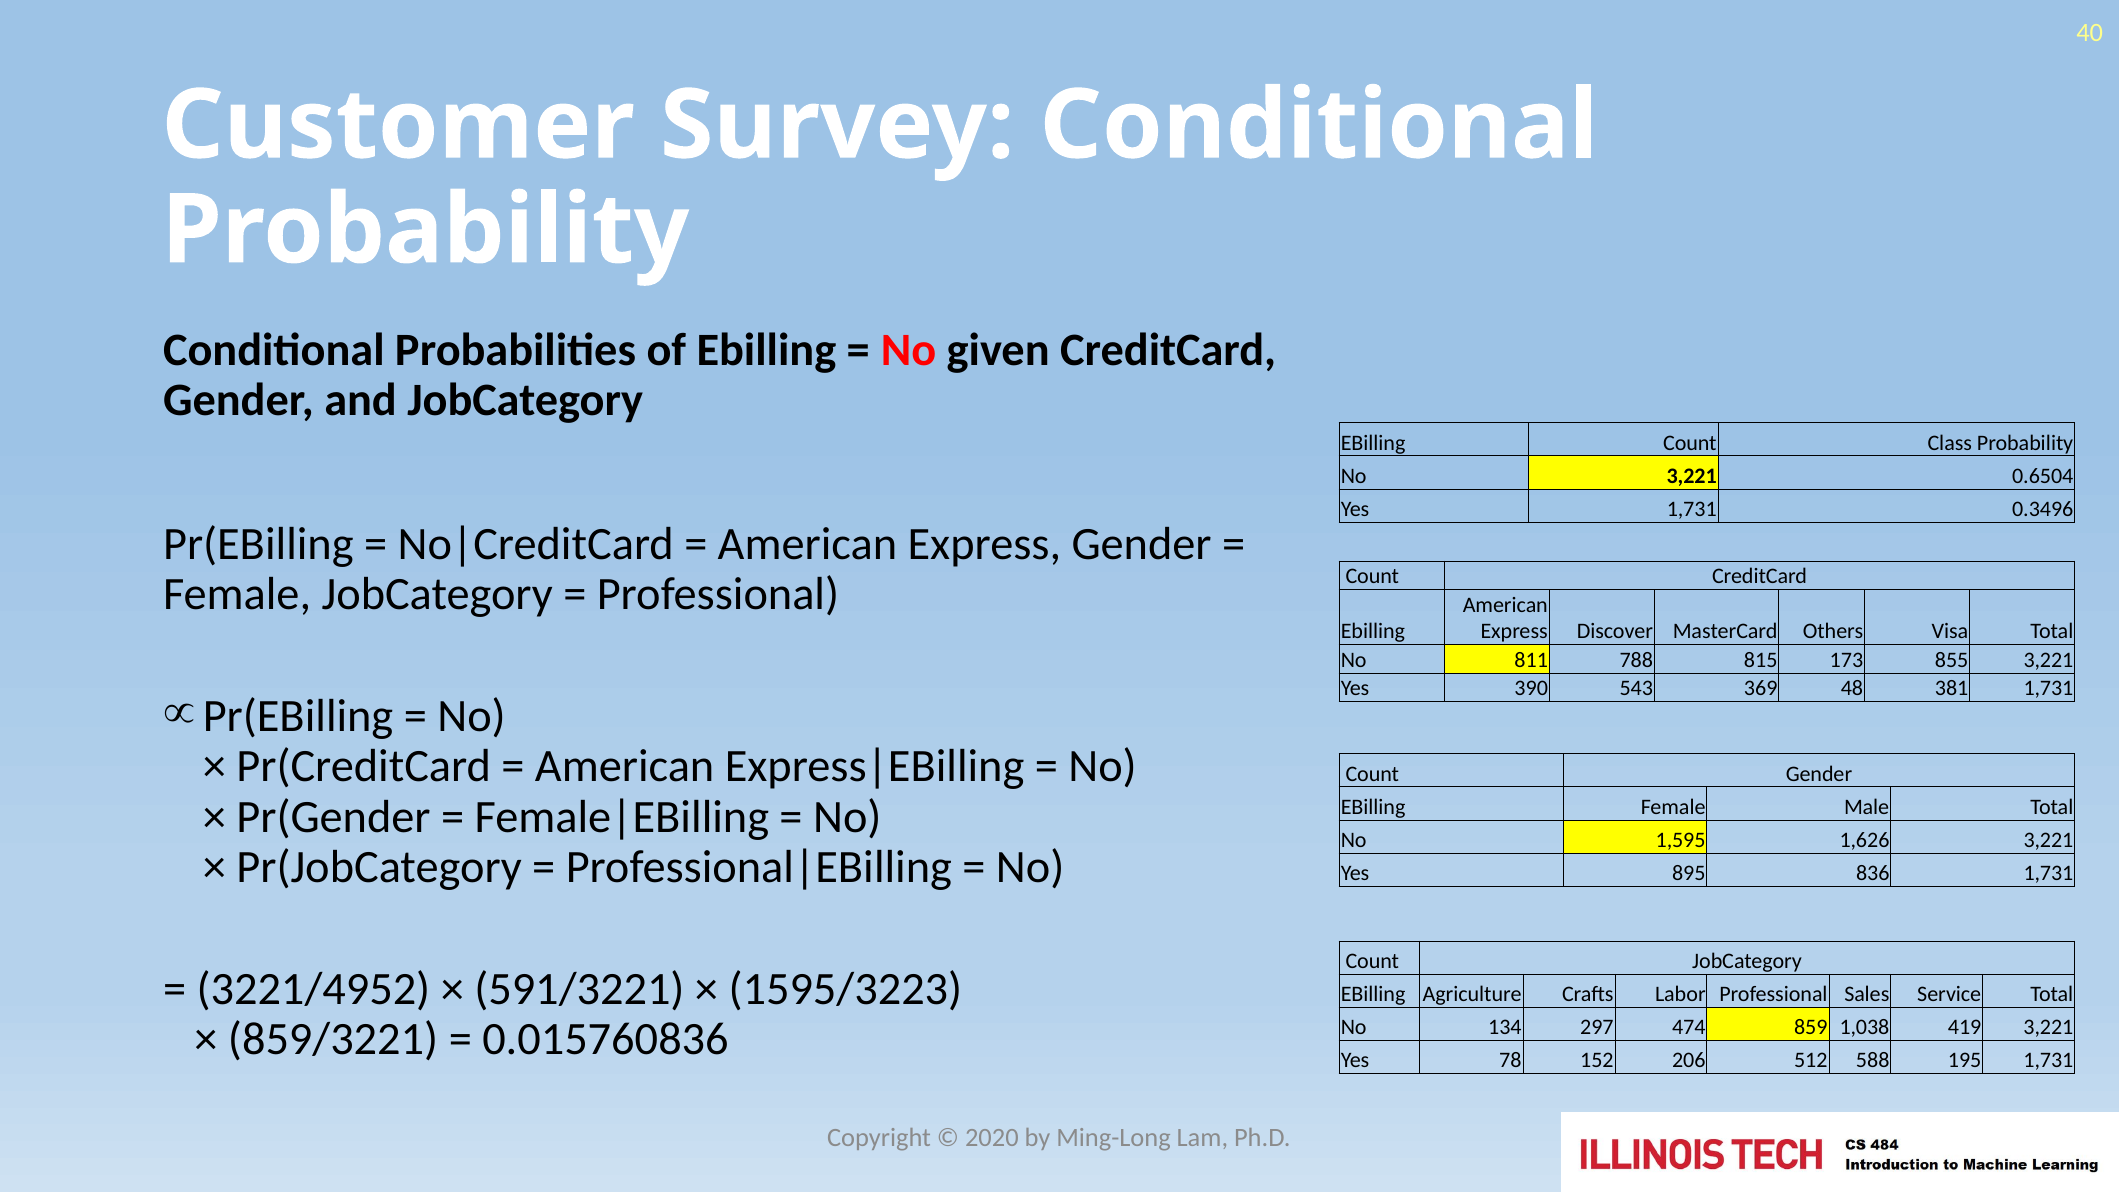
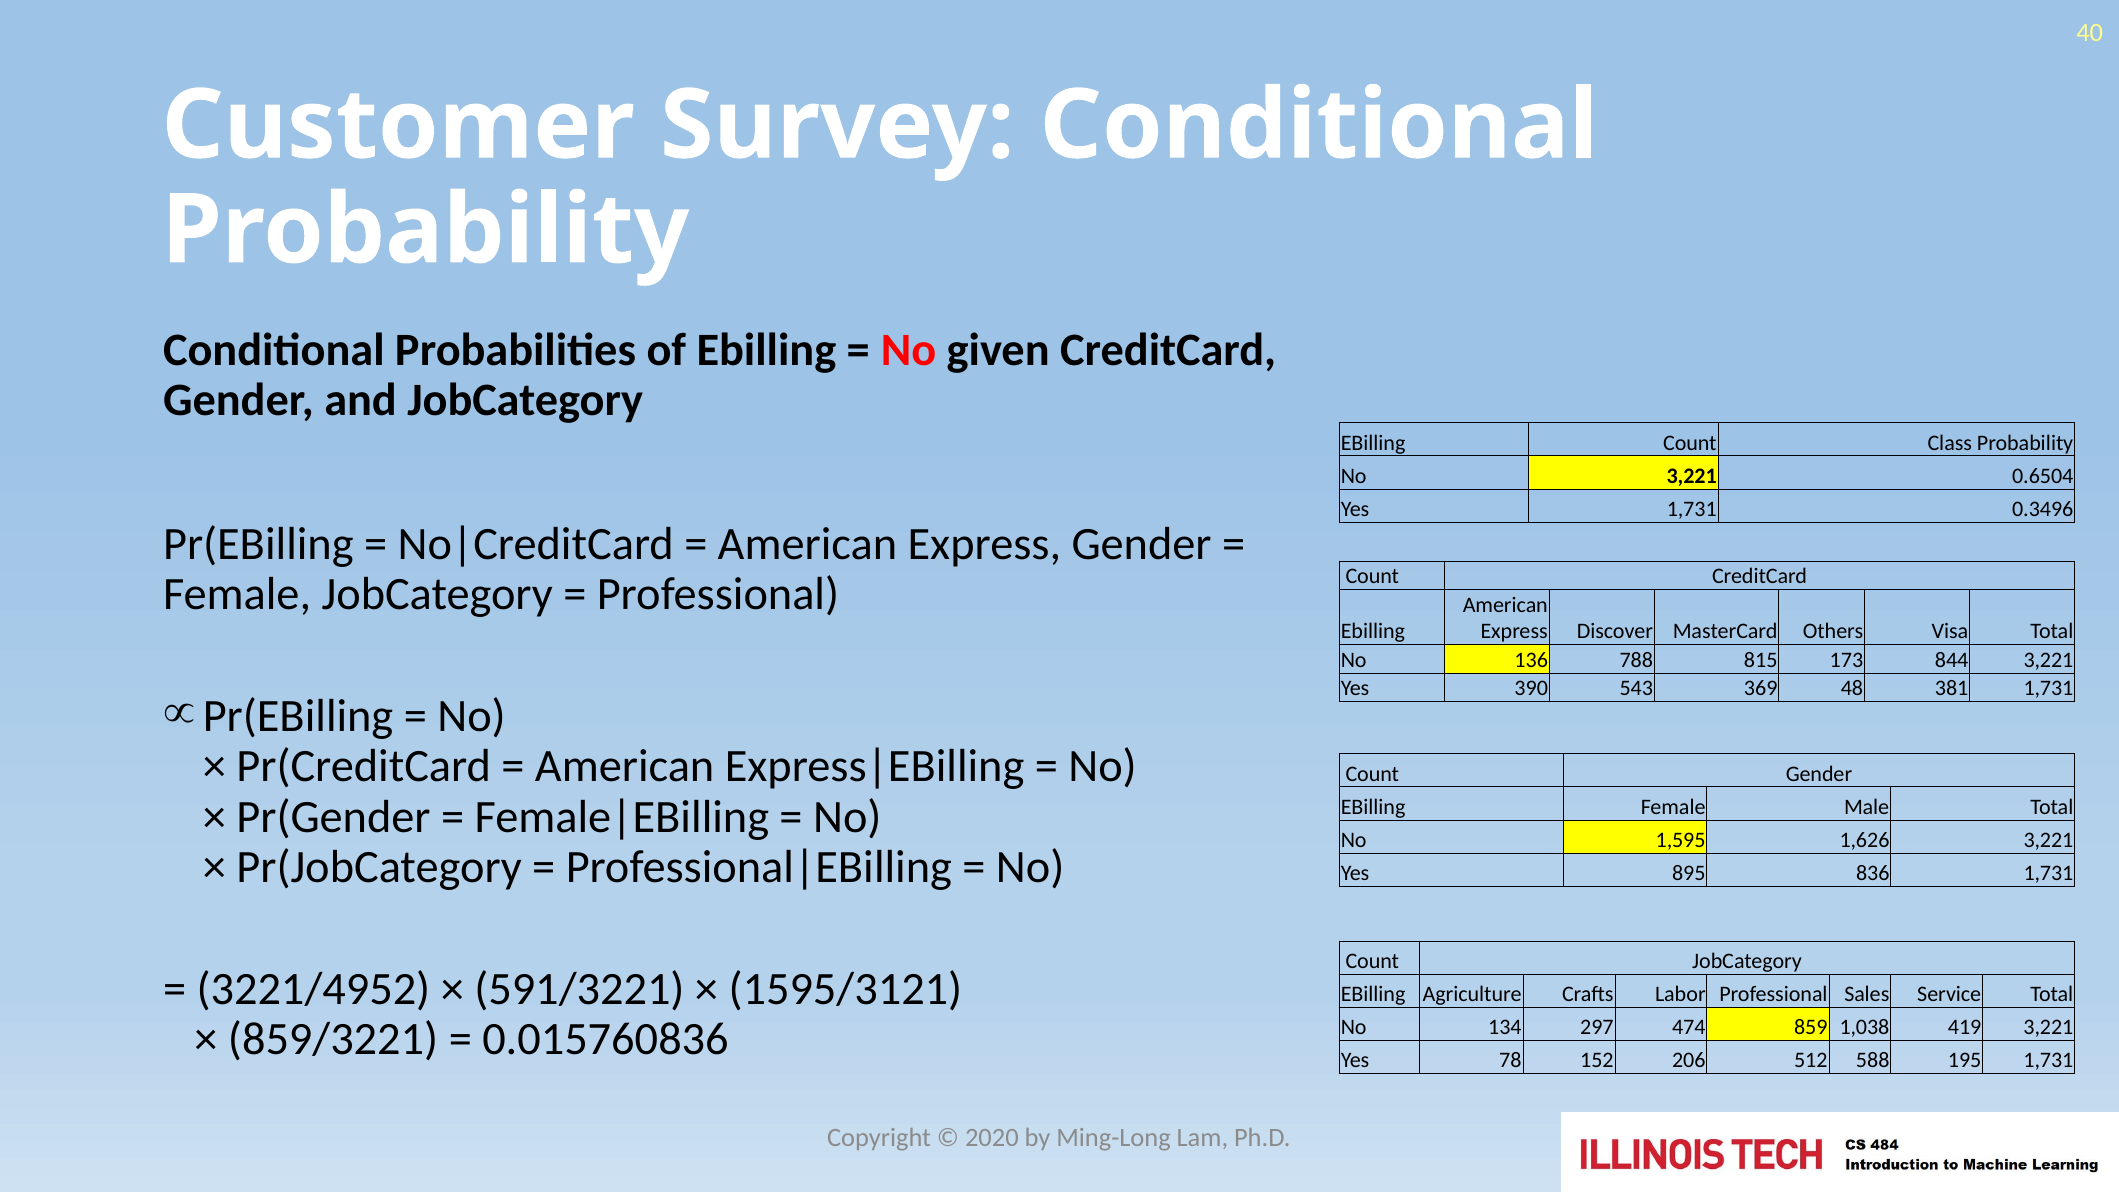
811: 811 -> 136 (1531, 660)
855: 855 -> 844 (1952, 660)
1595/3223: 1595/3223 -> 1595/3121 (845, 989)
